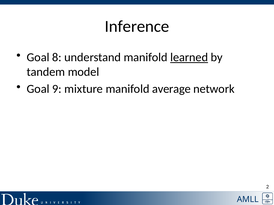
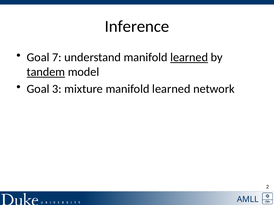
8: 8 -> 7 (57, 57)
tandem underline: none -> present (46, 72)
9: 9 -> 3 (57, 89)
mixture manifold average: average -> learned (171, 89)
